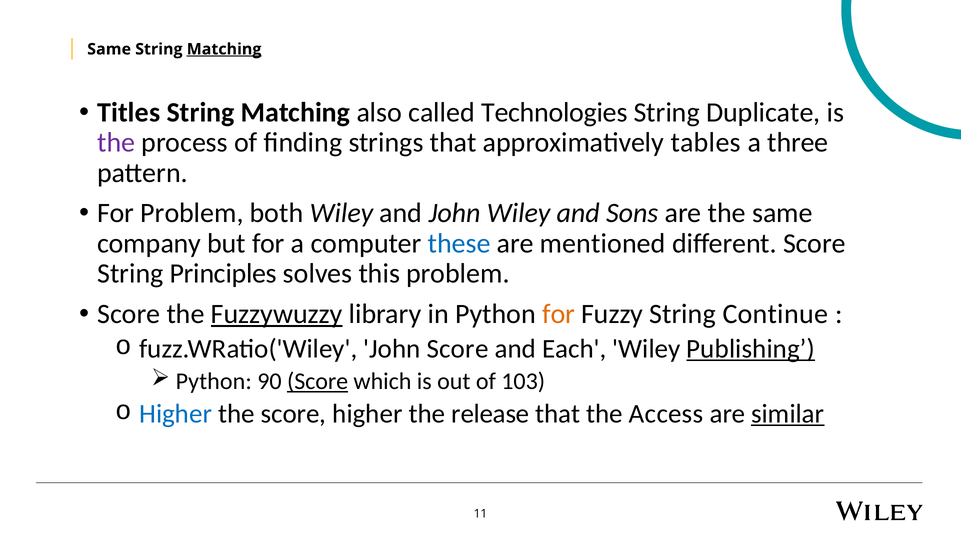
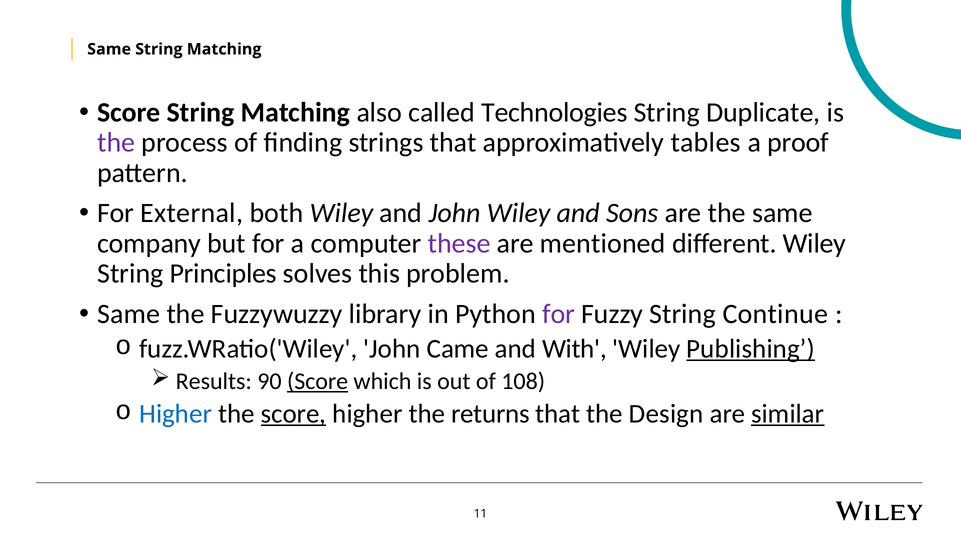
Matching underline: present -> none (224, 49)
Titles: Titles -> Score (129, 113)
three: three -> proof (798, 143)
For Problem: Problem -> External (192, 213)
these colour: blue -> purple (459, 244)
different Score: Score -> Wiley (814, 244)
Score: Score -> Same (129, 314)
Fuzzywuzzy underline: present -> none (277, 314)
for colour: orange -> purple (559, 314)
John Score: Score -> Came (458, 349)
Each: Each -> With (574, 349)
Python: Python -> Results (214, 382)
103: 103 -> 108 (523, 382)
score underline: none -> present (294, 414)
release: release -> returns (490, 414)
Access: Access -> Design (666, 414)
